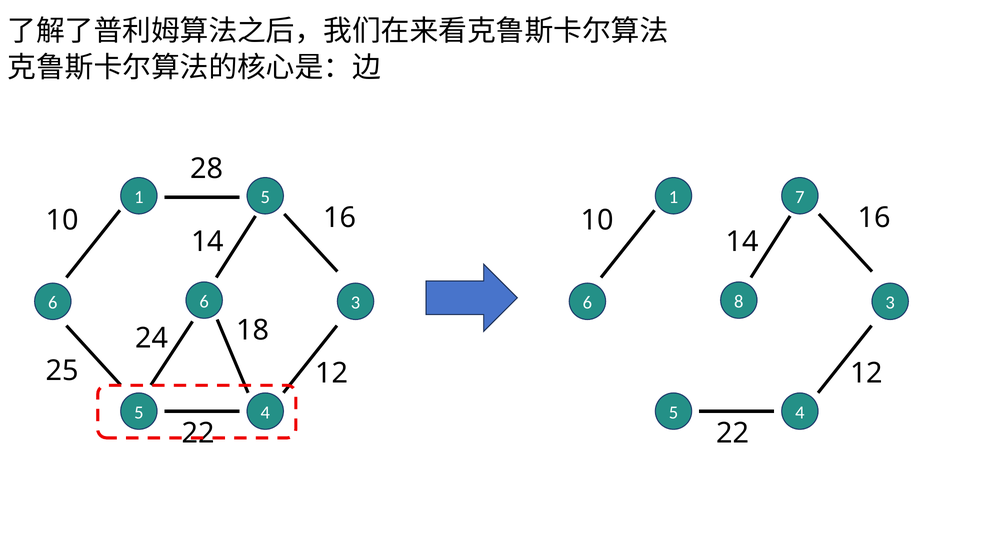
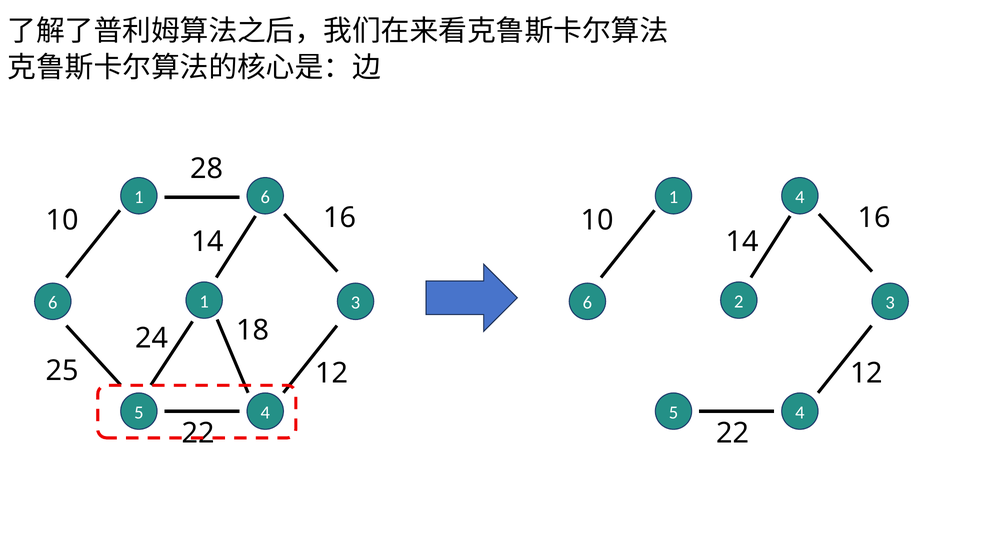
1 5: 5 -> 6 (265, 197)
1 7: 7 -> 4 (800, 197)
6 6: 6 -> 1 (204, 302)
8: 8 -> 2 (739, 302)
